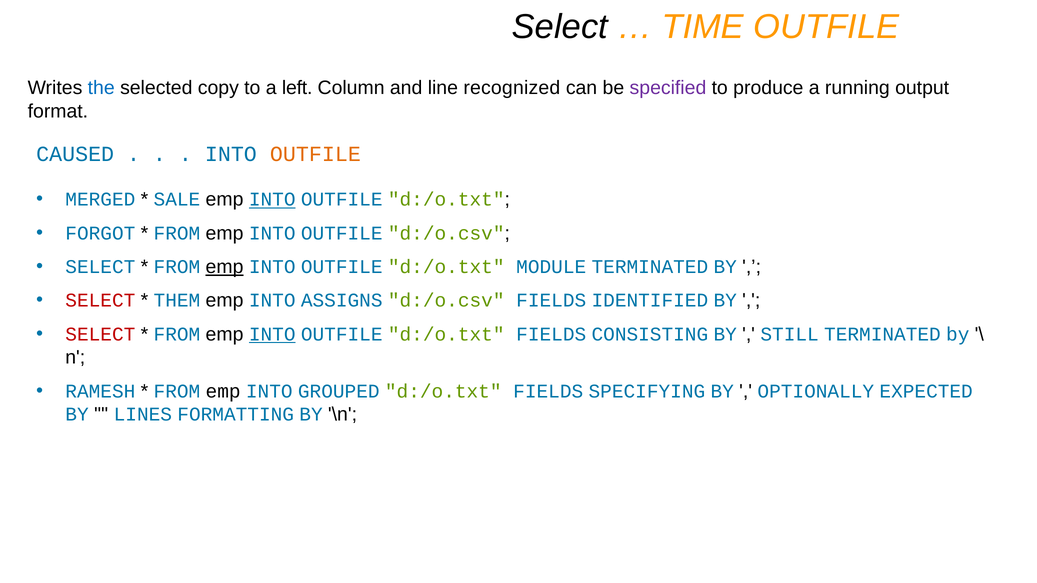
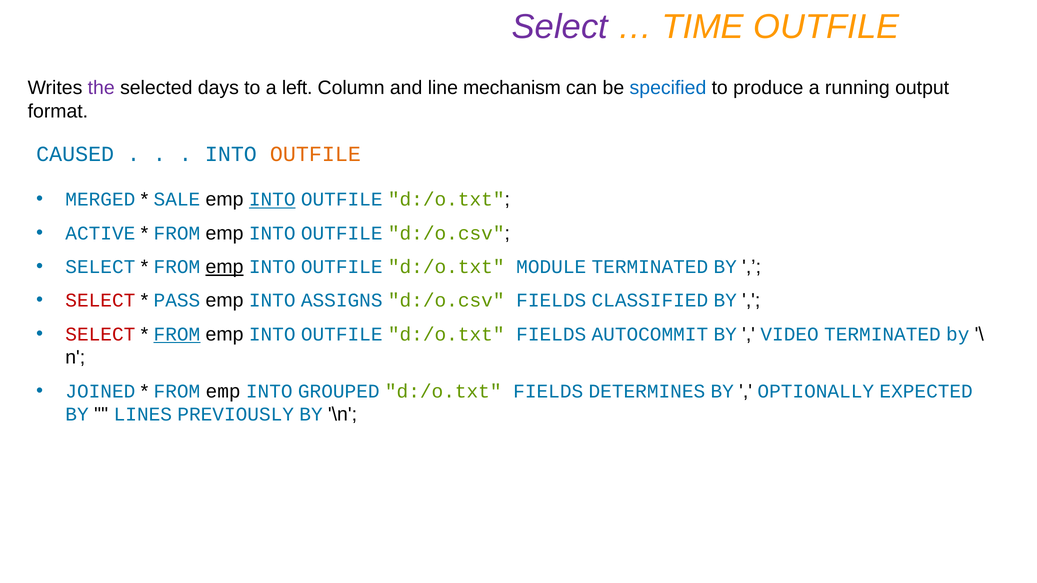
Select colour: black -> purple (560, 27)
the colour: blue -> purple (101, 88)
copy: copy -> days (218, 88)
recognized: recognized -> mechanism (512, 88)
specified colour: purple -> blue (668, 88)
FORGOT: FORGOT -> ACTIVE (100, 233)
THEM: THEM -> PASS (177, 301)
IDENTIFIED: IDENTIFIED -> CLASSIFIED (650, 301)
FROM underline: none -> present (177, 334)
INTO underline: present -> none (272, 334)
CONSISTING: CONSISTING -> AUTOCOMMIT (650, 334)
STILL: STILL -> VIDEO (790, 334)
RAMESH: RAMESH -> JOINED (100, 391)
SPECIFYING: SPECIFYING -> DETERMINES (647, 391)
FORMATTING: FORMATTING -> PREVIOUSLY (236, 415)
